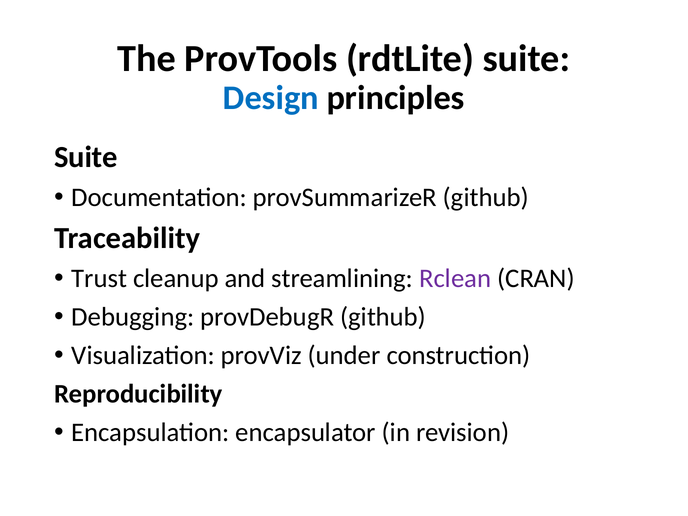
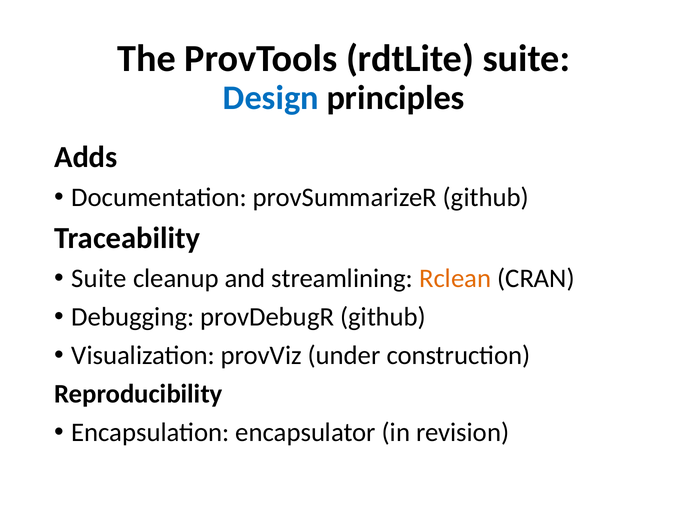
Suite: Suite -> Adds (86, 157)
Trust: Trust -> Suite (99, 279)
Rclean colour: purple -> orange (455, 279)
